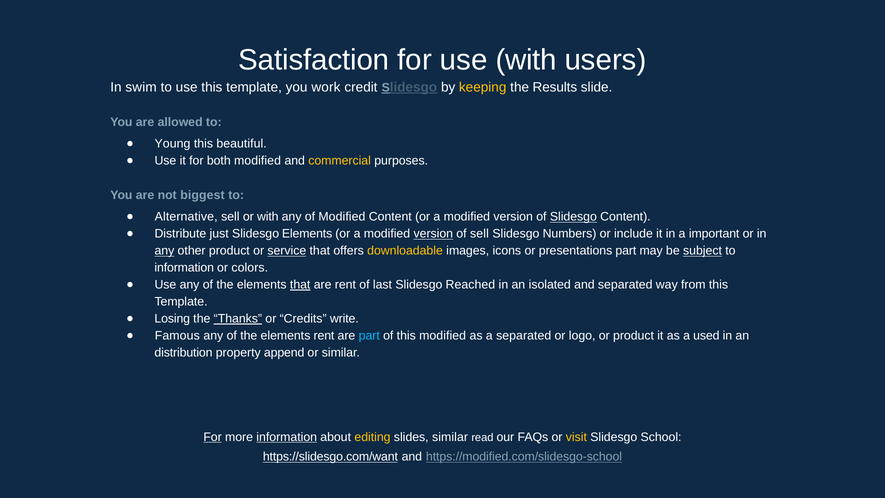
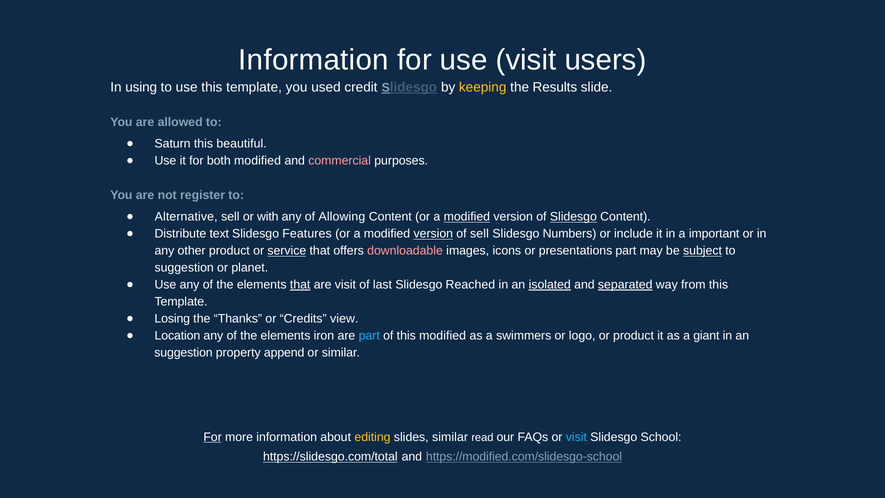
Satisfaction: Satisfaction -> Information (314, 60)
use with: with -> visit (526, 60)
swim: swim -> using (141, 87)
work: work -> used (326, 87)
Young: Young -> Saturn (173, 144)
commercial colour: yellow -> pink (340, 161)
biggest: biggest -> register (203, 195)
of Modified: Modified -> Allowing (342, 217)
modified underline: none -> present (467, 217)
just: just -> text (219, 234)
Slidesgo Elements: Elements -> Features (307, 234)
any underline: present -> none (164, 251)
downloadable colour: yellow -> pink (405, 251)
information: information -> suggestion (184, 268)
colors: colors -> planet (250, 268)
are rent: rent -> visit (345, 285)
isolated underline: none -> present (550, 285)
separated underline: none -> present (625, 285)
Thanks underline: present -> none (238, 319)
write: write -> view (344, 319)
Famous: Famous -> Location (177, 336)
elements rent: rent -> iron (324, 336)
a separated: separated -> swimmers (524, 336)
used: used -> giant (706, 336)
distribution: distribution -> suggestion (184, 353)
information underline: present -> none (287, 437)
visit colour: yellow -> light blue (576, 437)
https://slidesgo.com/want: https://slidesgo.com/want -> https://slidesgo.com/total (330, 457)
